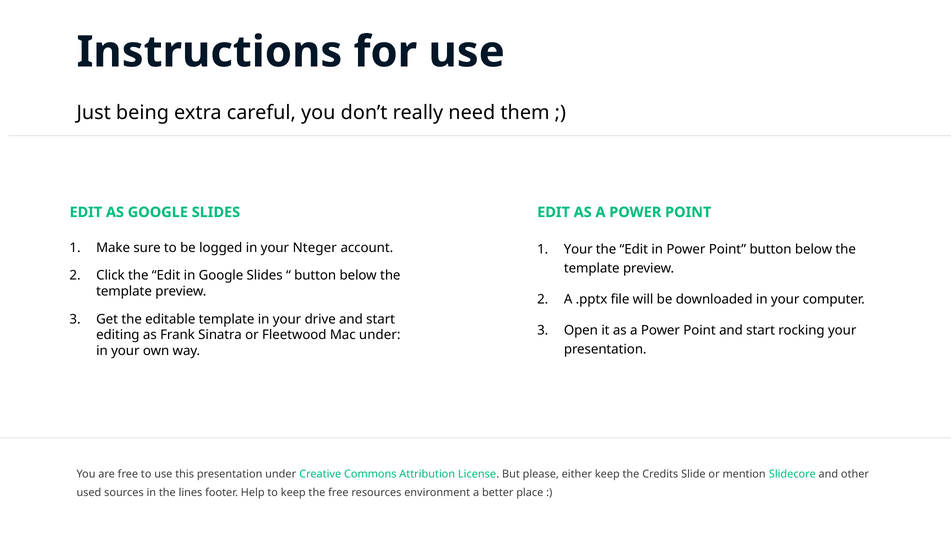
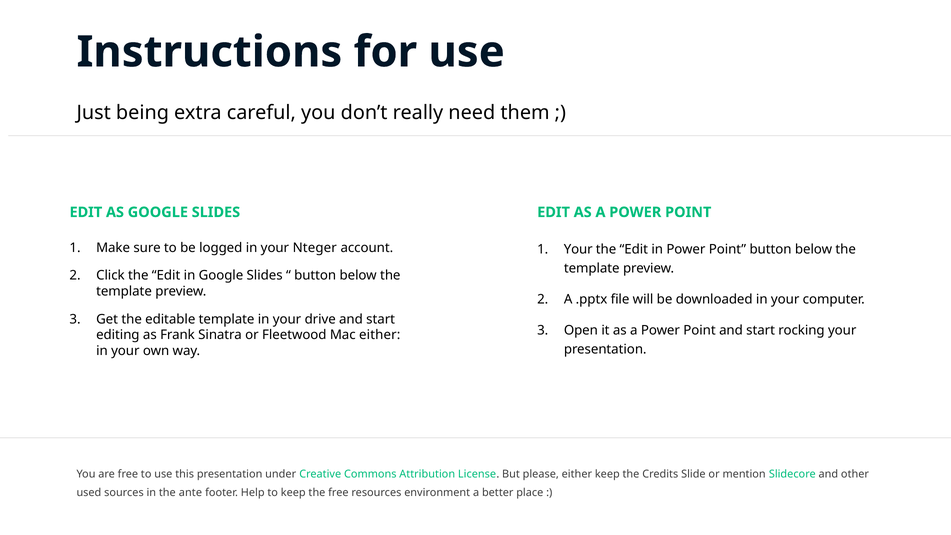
Mac under: under -> either (380, 335)
lines: lines -> ante (190, 492)
